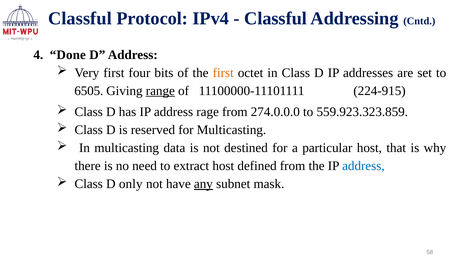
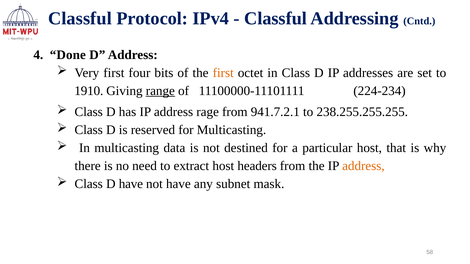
6505: 6505 -> 1910 (89, 91)
224-915: 224-915 -> 224-234 (380, 91)
274.0.0.0: 274.0.0.0 -> 941.7.2.1 (275, 112)
559.923.323.859: 559.923.323.859 -> 238.255.255.255 (362, 112)
defined: defined -> headers (257, 166)
address colour: blue -> orange (363, 166)
D only: only -> have (131, 184)
any underline: present -> none (203, 184)
